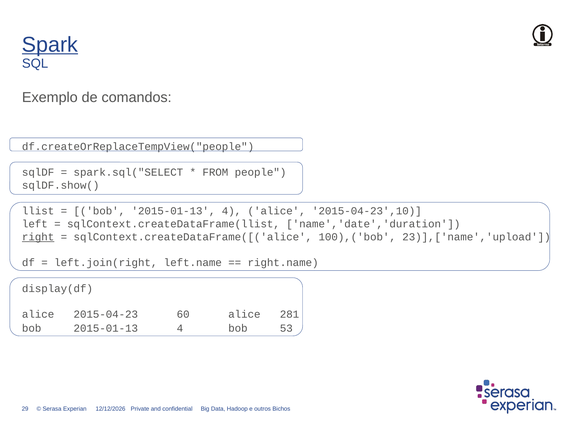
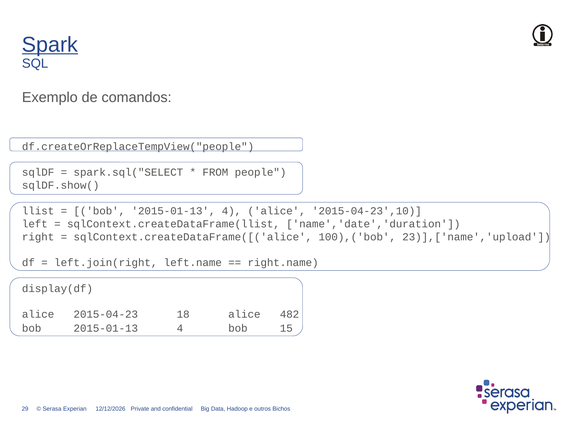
right underline: present -> none (38, 237)
60: 60 -> 18 (183, 314)
281: 281 -> 482 (290, 314)
53: 53 -> 15 (286, 328)
